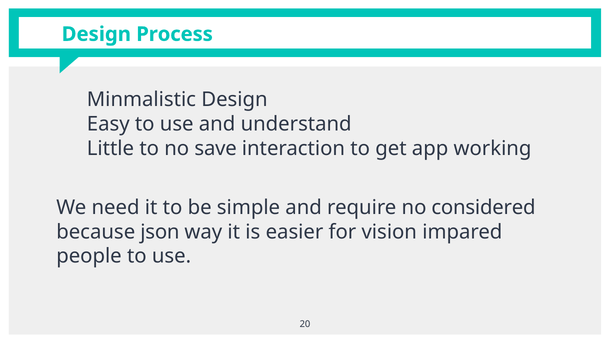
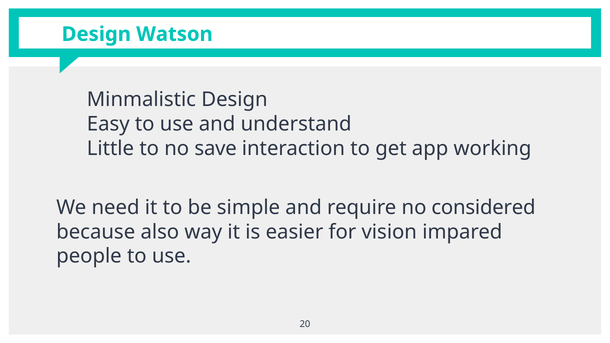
Process: Process -> Watson (175, 34)
json: json -> also (160, 232)
